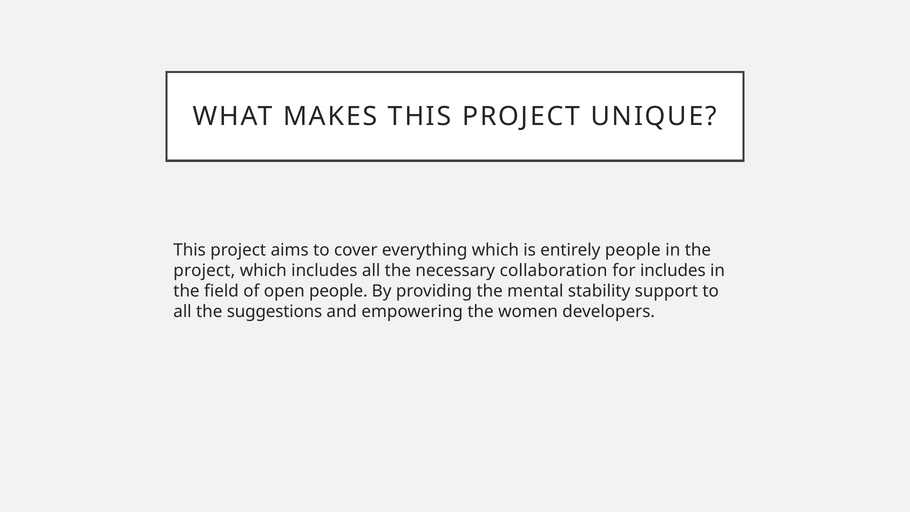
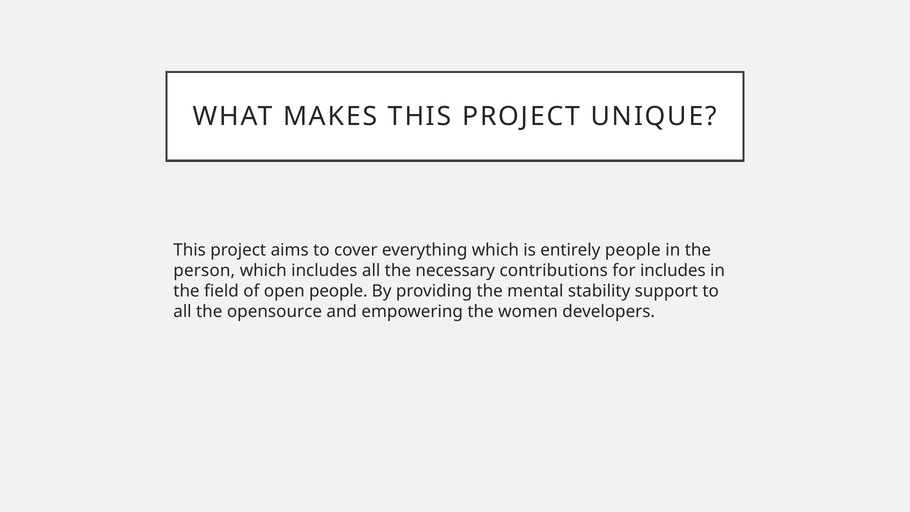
project: project -> person (204, 271)
collaboration: collaboration -> contributions (554, 271)
suggestions: suggestions -> opensource (274, 312)
